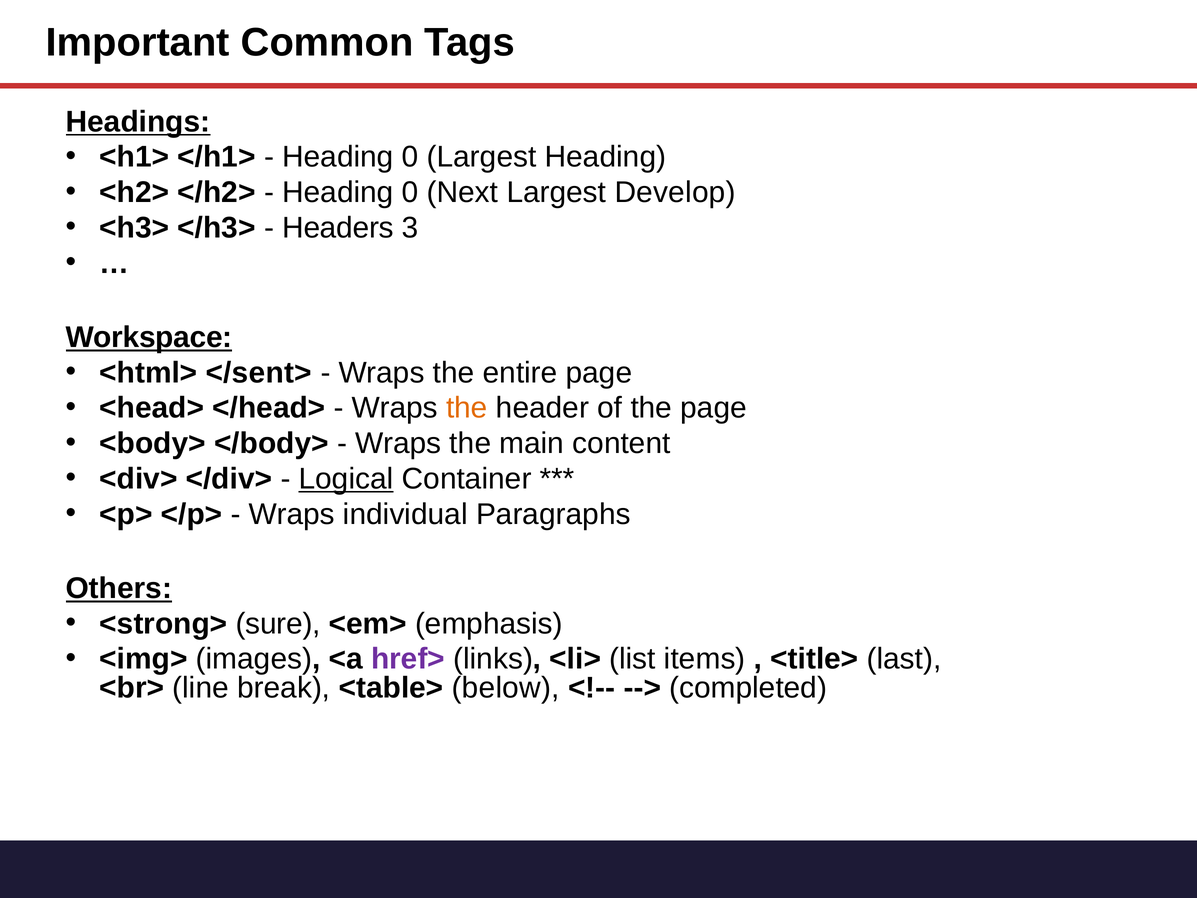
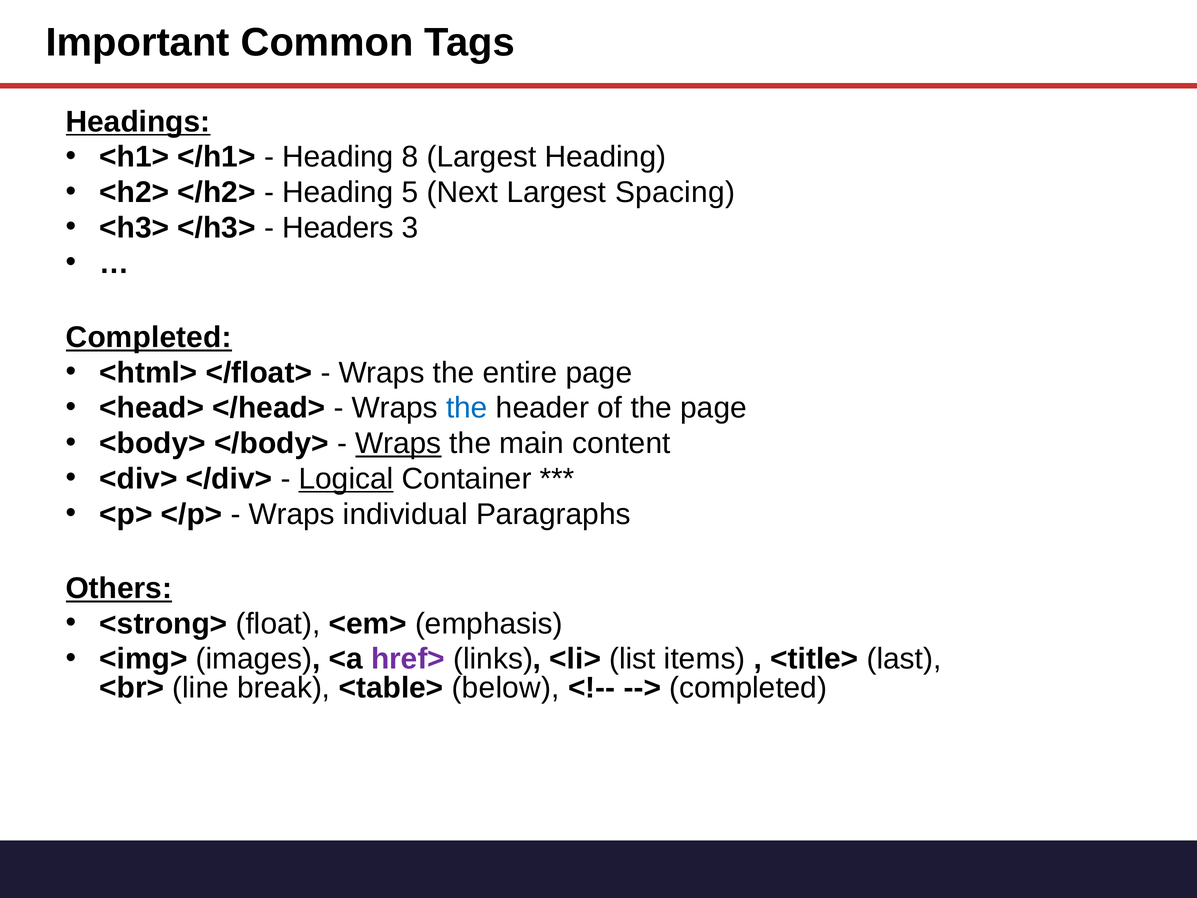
0: 0 -> 8 (410, 157)
0: 0 -> 5 (410, 192)
Develop: Develop -> Spacing (675, 192)
Workspace: Workspace -> Completed (149, 337)
</sent>: </sent> -> </float> (259, 373)
the colour: orange -> blue (467, 408)
Wraps underline: none -> present (398, 443)
sure: sure -> float (278, 624)
